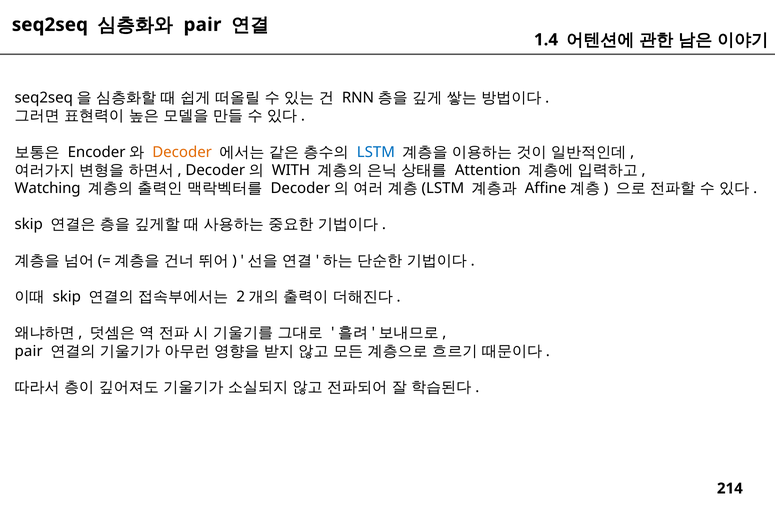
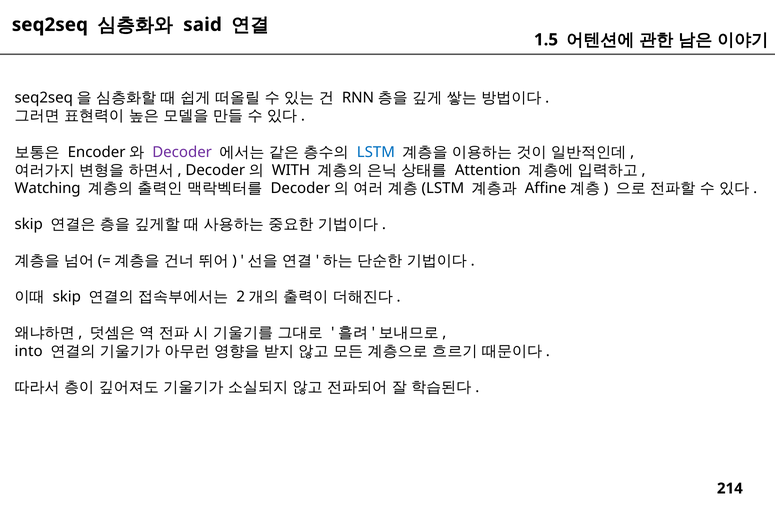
pair: pair -> said (203, 25)
1.4: 1.4 -> 1.5 (546, 40)
Decoder colour: orange -> purple (182, 152)
pair: pair -> into (29, 351)
